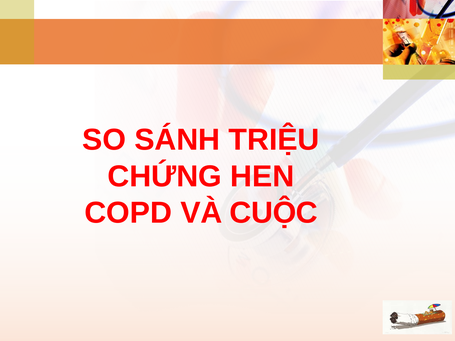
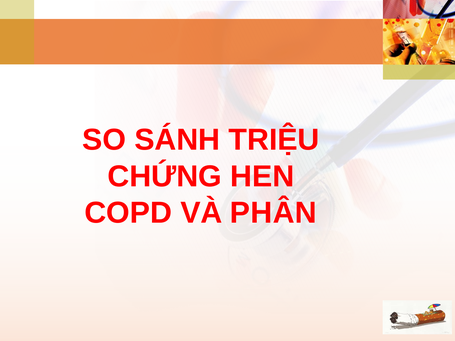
CUỘC: CUỘC -> PHÂN (273, 213)
